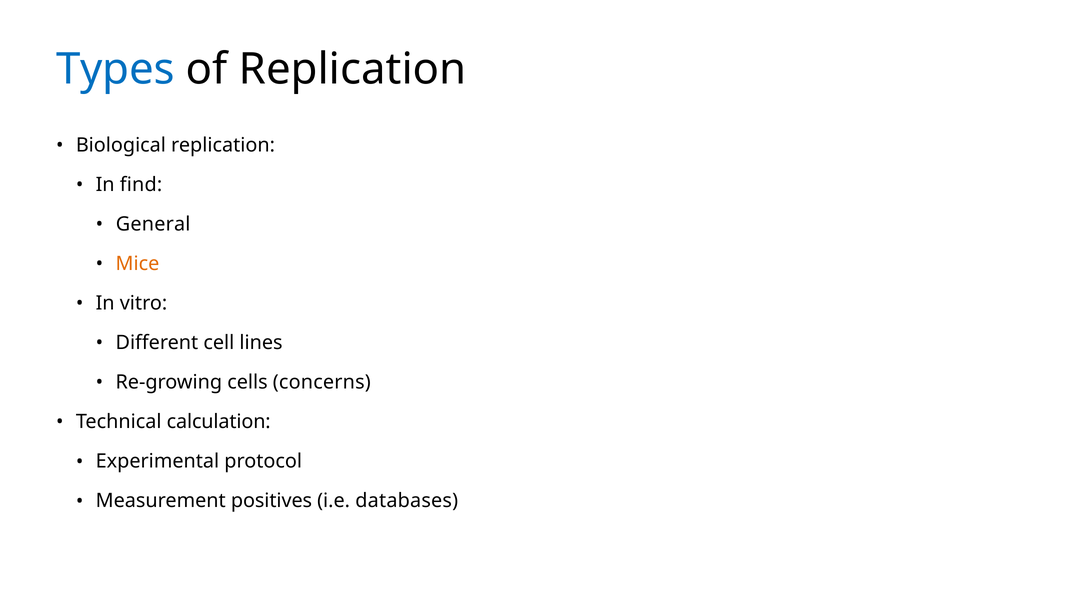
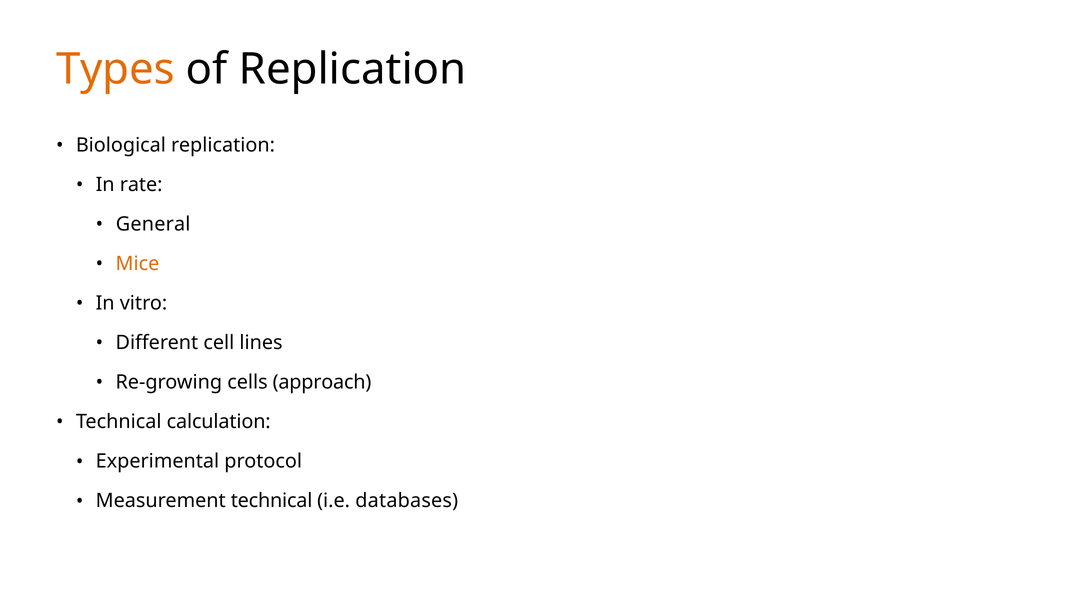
Types colour: blue -> orange (115, 70)
find: find -> rate (141, 185)
concerns: concerns -> approach (322, 383)
Measurement positives: positives -> technical (272, 501)
